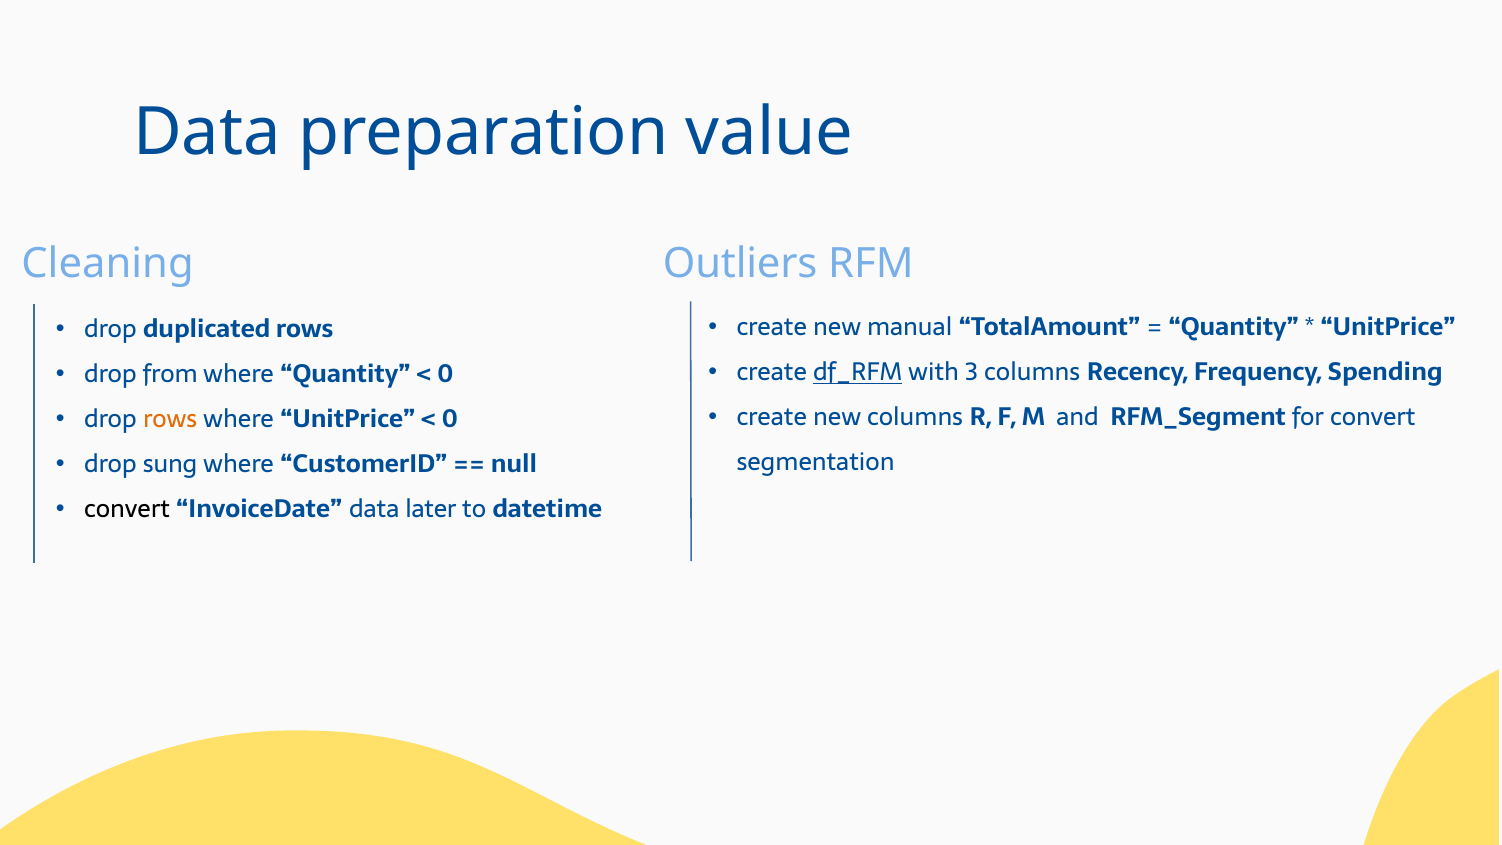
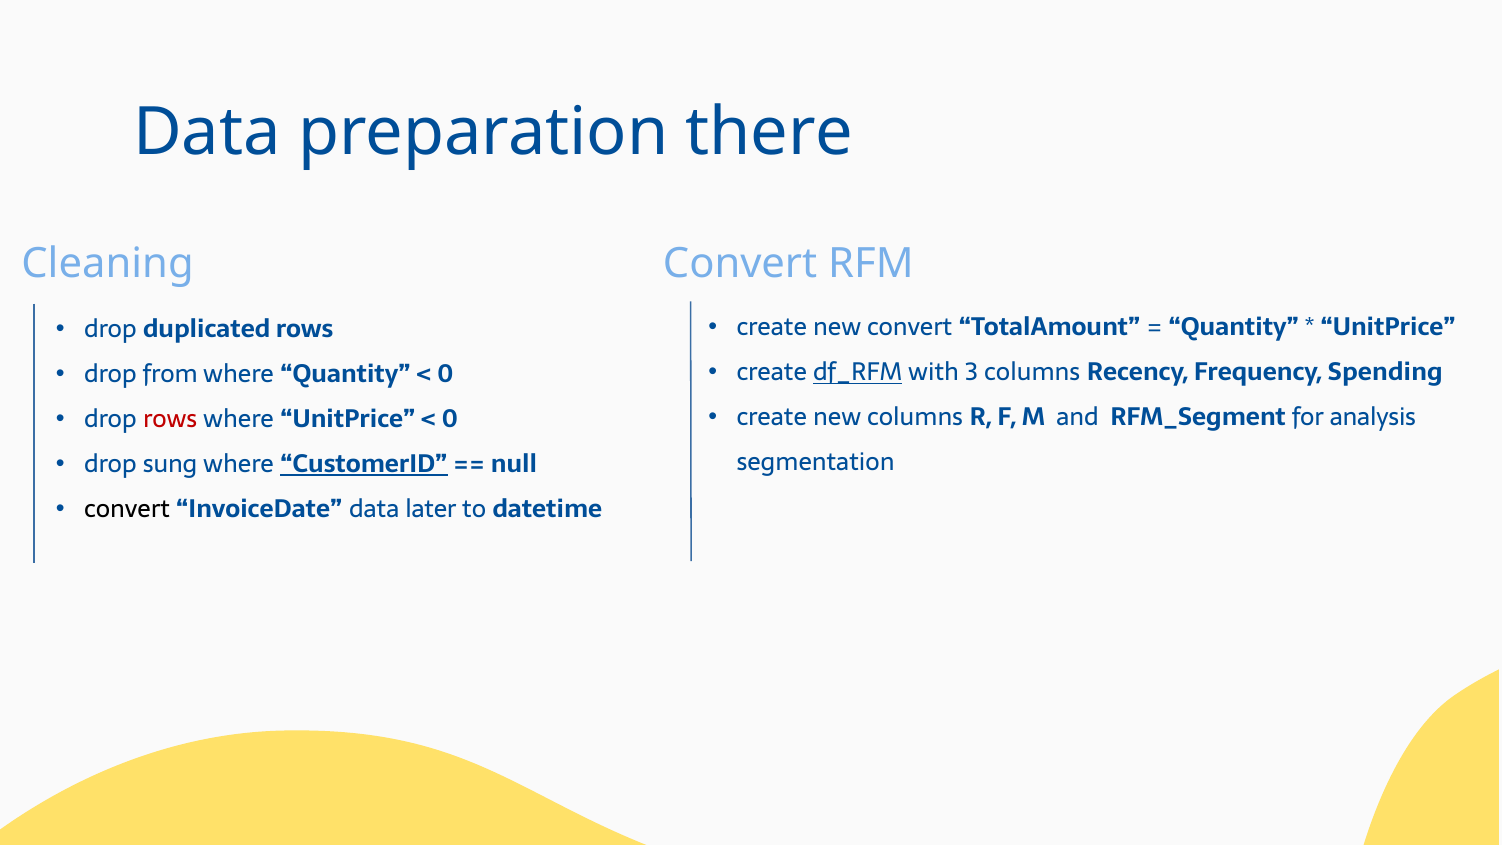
value: value -> there (769, 133)
Outliers: Outliers -> Convert (740, 264)
new manual: manual -> convert (910, 327)
for convert: convert -> analysis (1373, 418)
rows colour: orange -> red (170, 419)
CustomerID underline: none -> present (364, 464)
